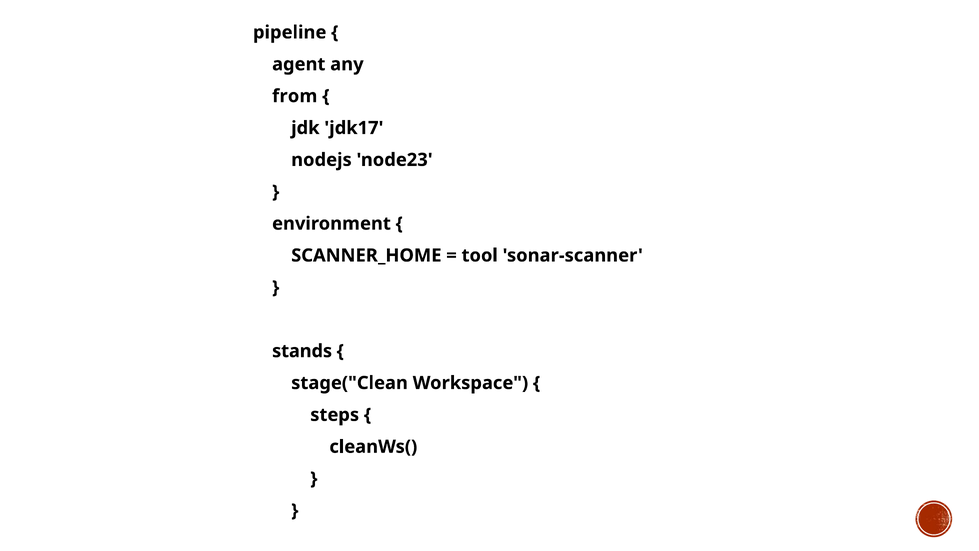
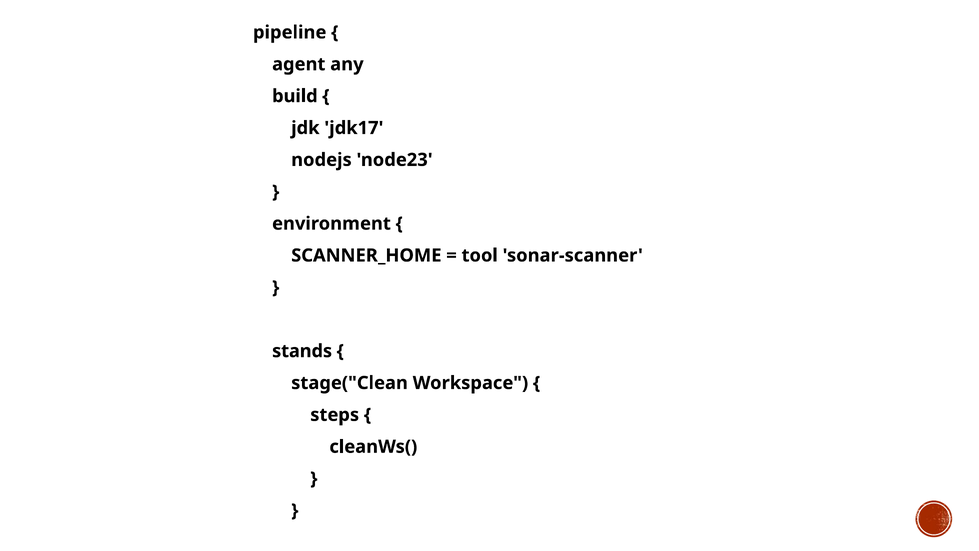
from: from -> build (295, 96)
